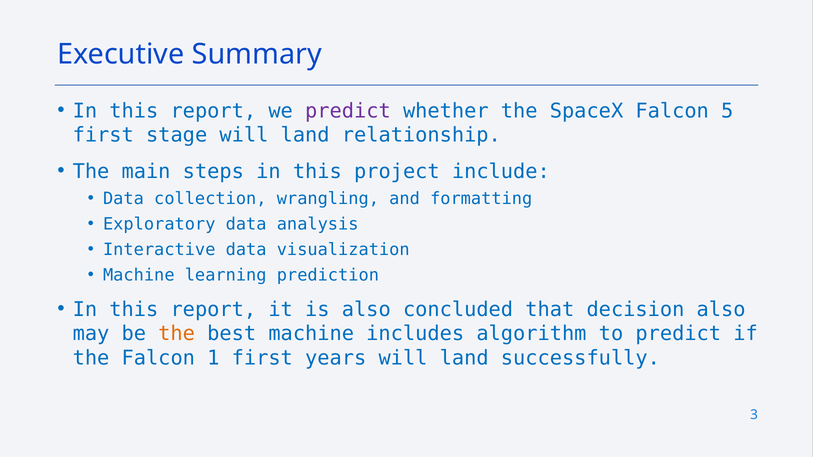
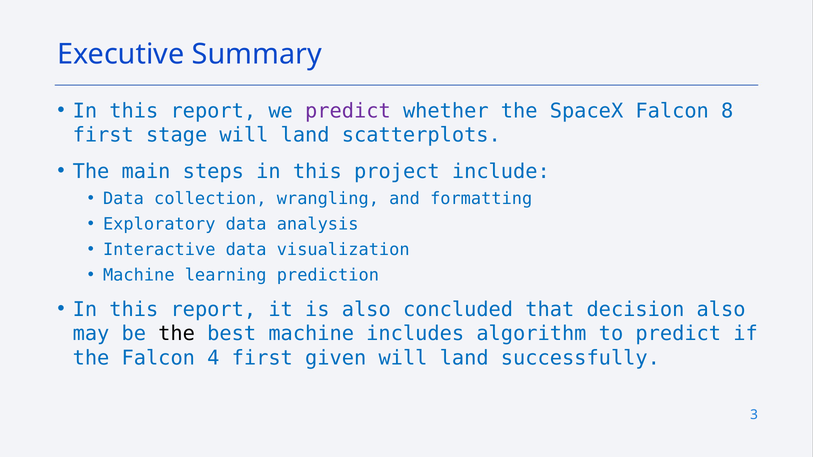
5: 5 -> 8 (727, 111)
relationship: relationship -> scatterplots (421, 135)
the colour: orange -> black (177, 334)
1: 1 -> 4 (213, 358)
years: years -> given (336, 358)
